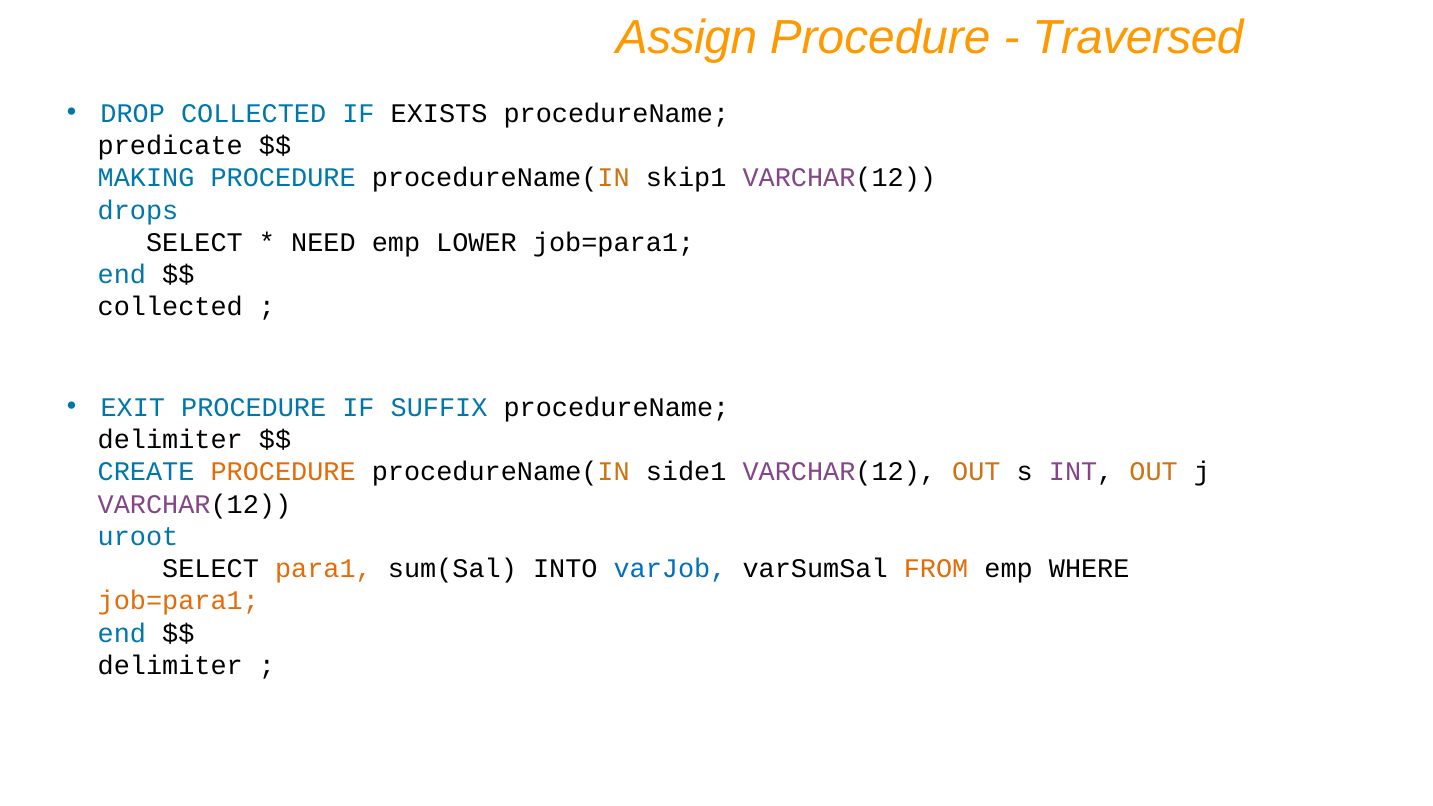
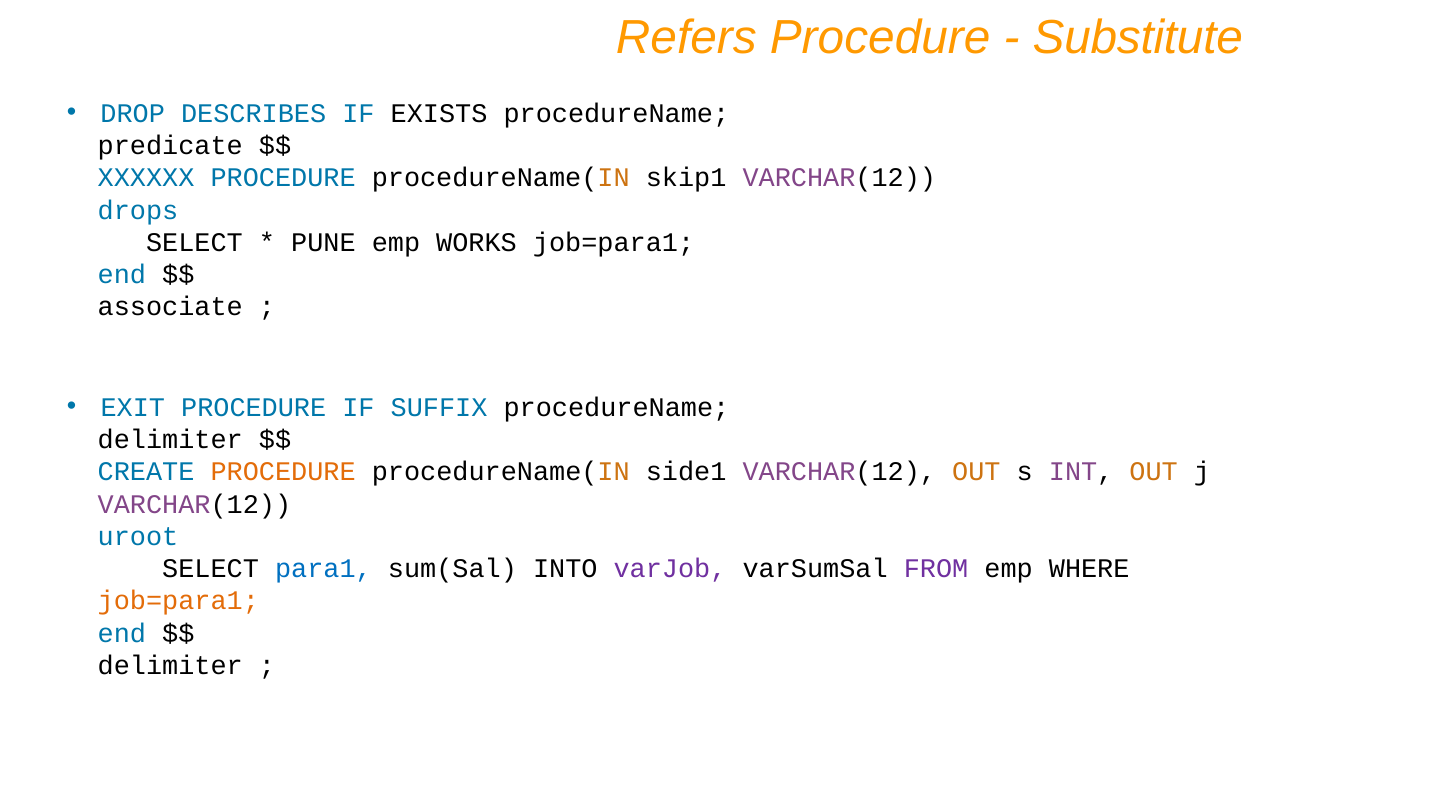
Assign: Assign -> Refers (686, 37)
Traversed: Traversed -> Substitute (1138, 37)
DROP COLLECTED: COLLECTED -> DESCRIBES (254, 113)
MAKING: MAKING -> XXXXXX (146, 178)
NEED: NEED -> PUNE (323, 242)
LOWER: LOWER -> WORKS (477, 242)
collected: collected -> associate (170, 307)
para1 colour: orange -> blue (323, 569)
varJob colour: blue -> purple (670, 569)
FROM colour: orange -> purple (936, 569)
